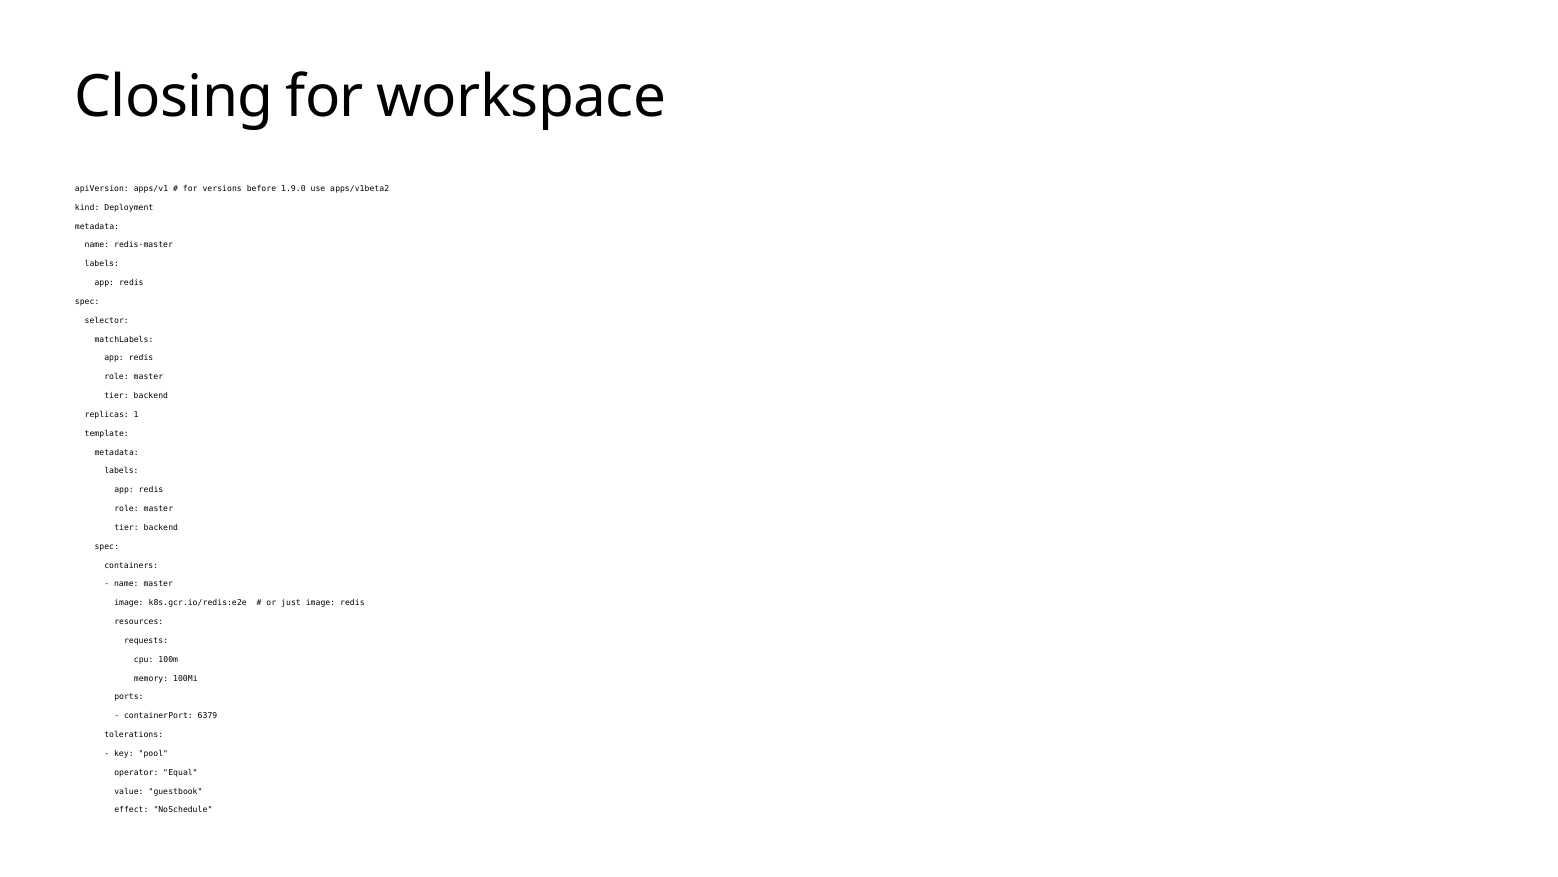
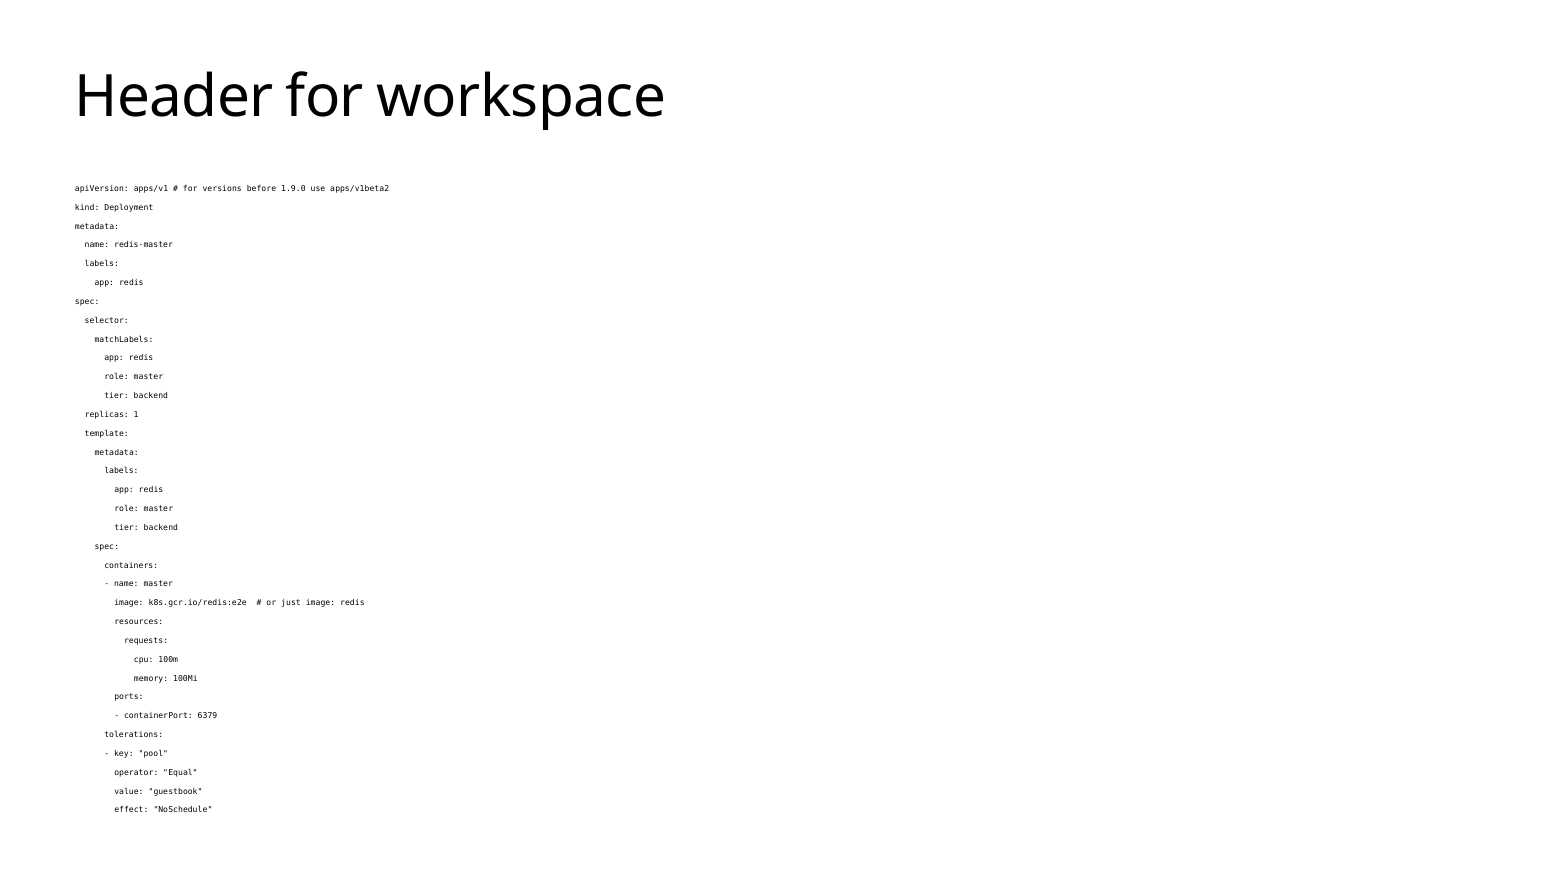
Closing: Closing -> Header (174, 98)
